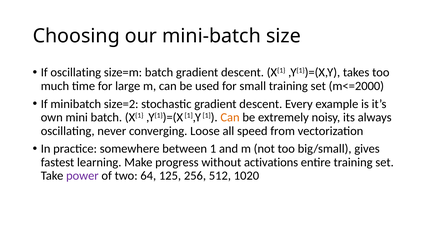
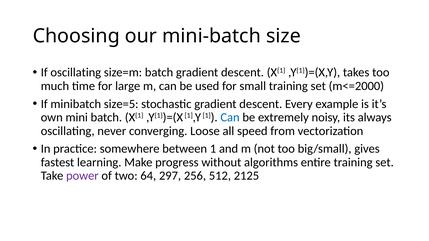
size=2: size=2 -> size=5 (121, 104)
Can colour: orange -> blue (230, 118)
activations: activations -> algorithms (271, 163)
125: 125 -> 297 (170, 176)
1020: 1020 -> 2125 (246, 176)
